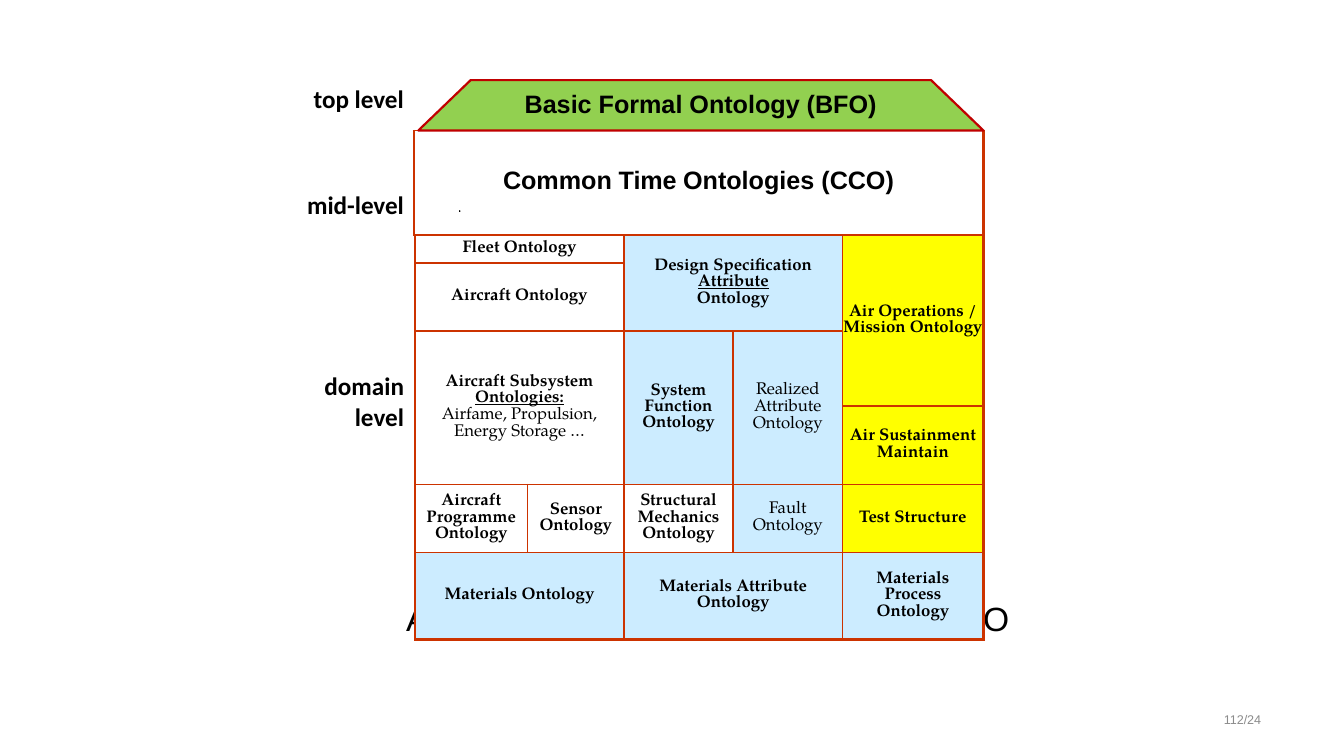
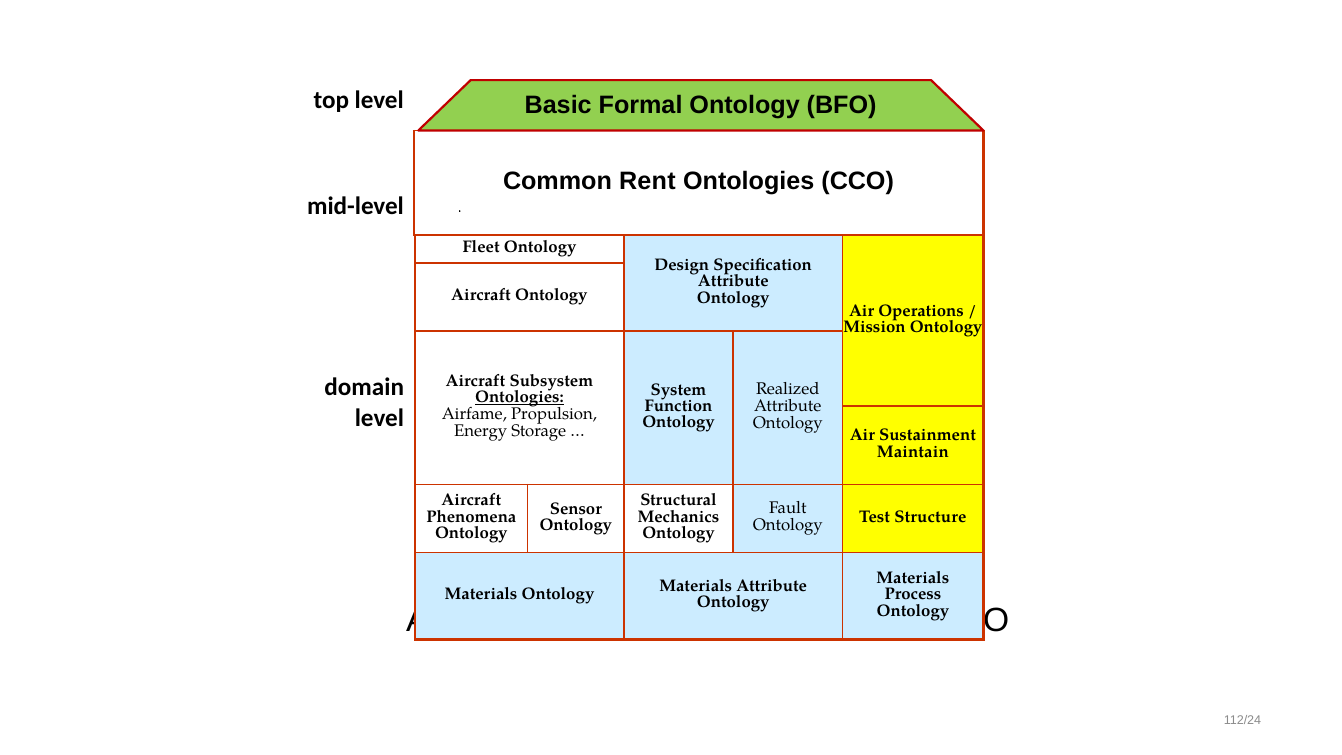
Time: Time -> Rent (647, 181)
Attribute underline: present -> none (733, 281)
Programme: Programme -> Phenomena (471, 517)
